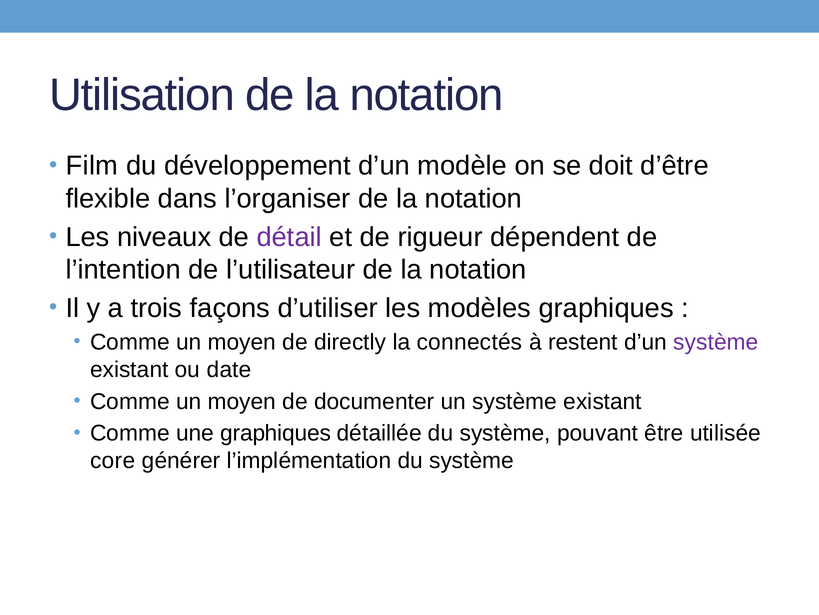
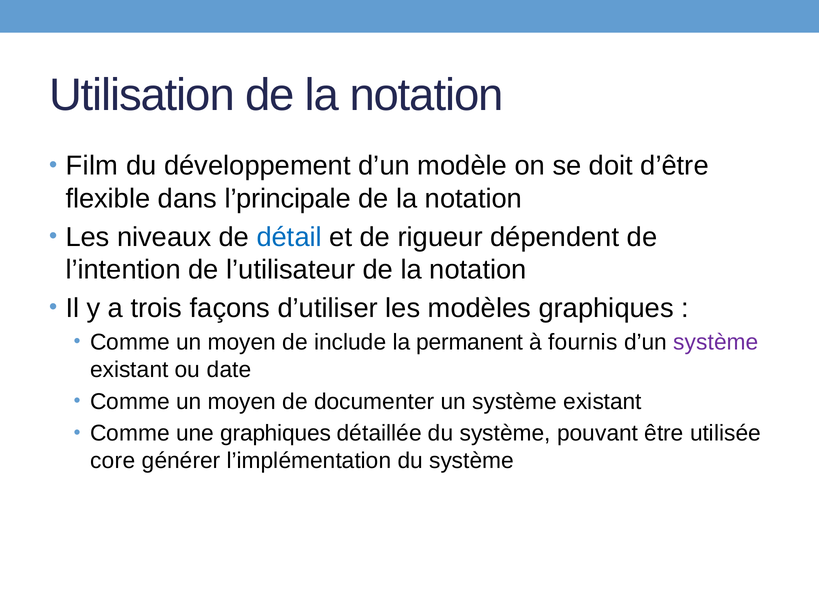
l’organiser: l’organiser -> l’principale (288, 198)
détail colour: purple -> blue (289, 237)
directly: directly -> include (350, 342)
connectés: connectés -> permanent (470, 342)
restent: restent -> fournis (583, 342)
